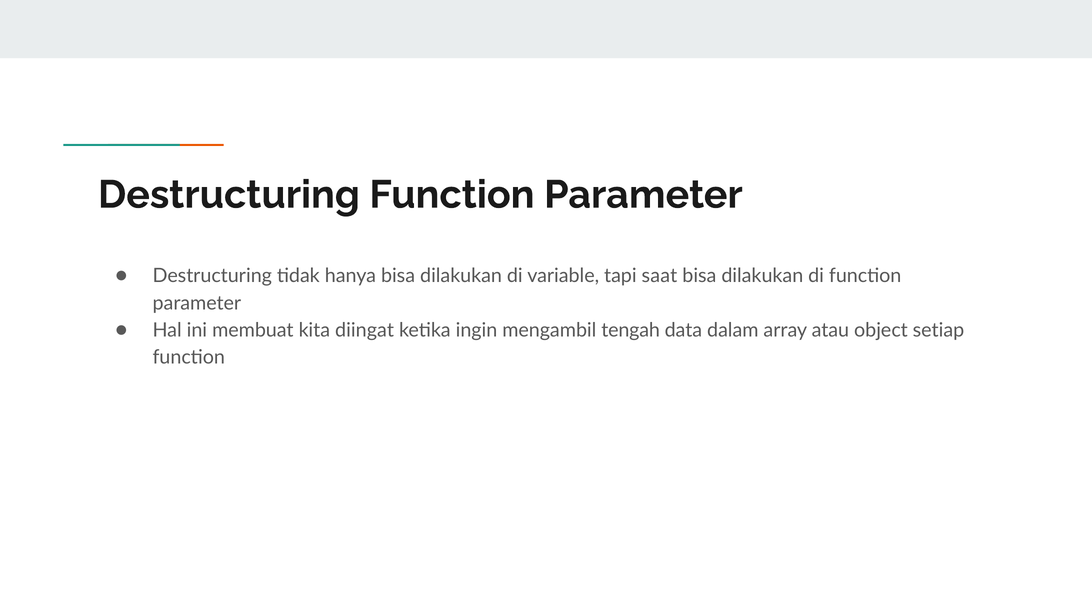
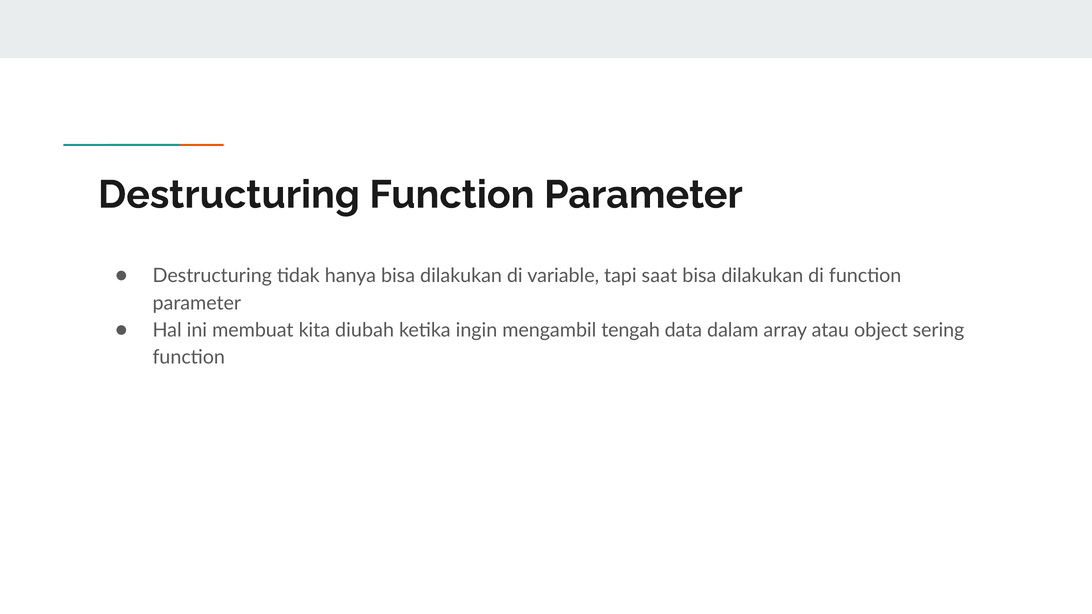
diingat: diingat -> diubah (365, 330)
setiap: setiap -> sering (938, 330)
